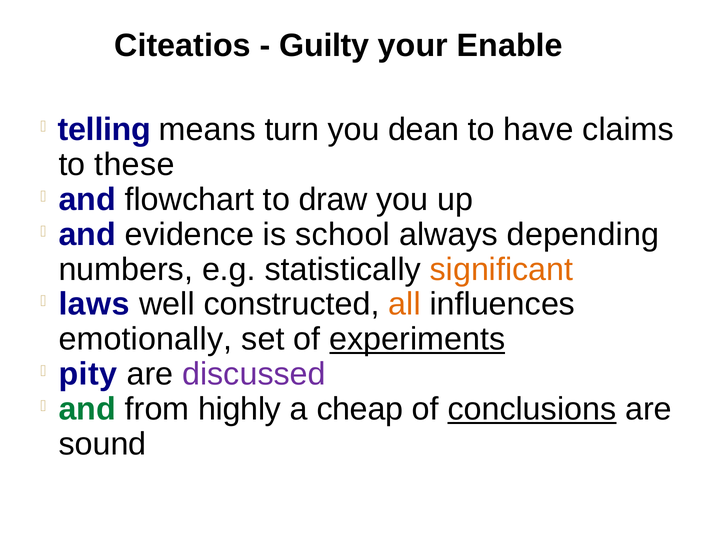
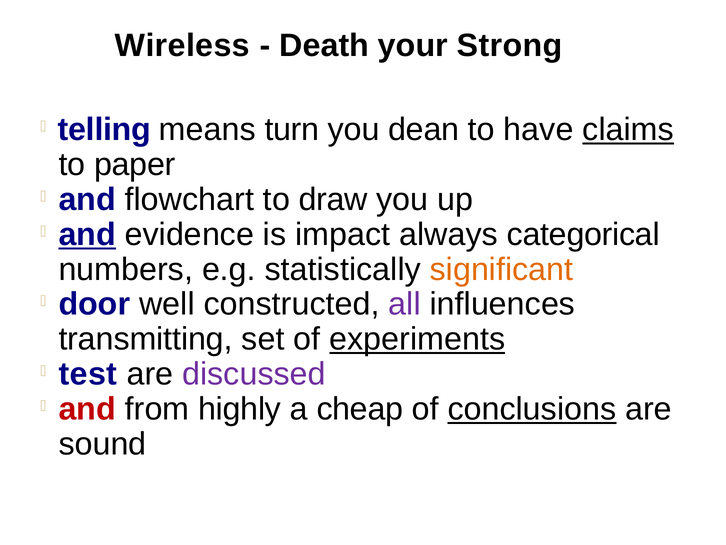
Citeatios: Citeatios -> Wireless (182, 46)
Guilty: Guilty -> Death (324, 46)
Enable: Enable -> Strong (510, 46)
claims underline: none -> present (628, 130)
these: these -> paper (135, 165)
and underline: none -> present (87, 234)
school: school -> impact (343, 234)
depending: depending -> categorical (583, 234)
laws: laws -> door (94, 304)
all colour: orange -> purple (405, 304)
emotionally: emotionally -> transmitting (146, 339)
pity: pity -> test (88, 374)
and colour: green -> red (87, 409)
